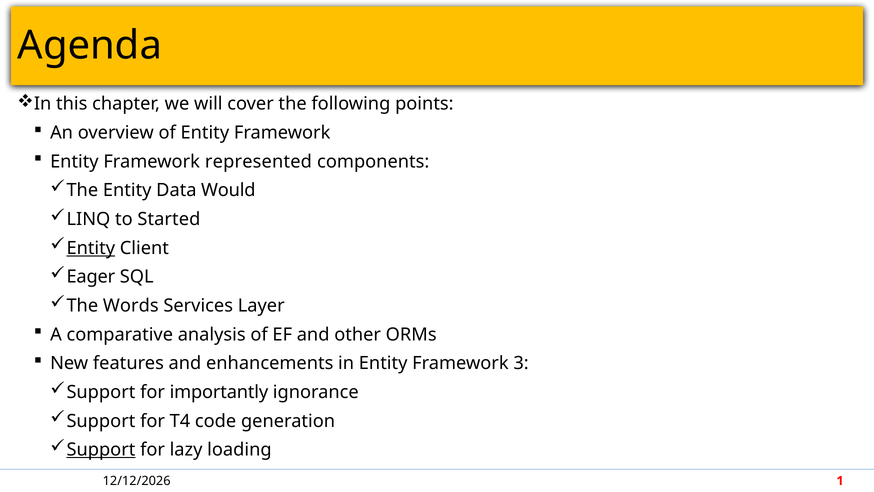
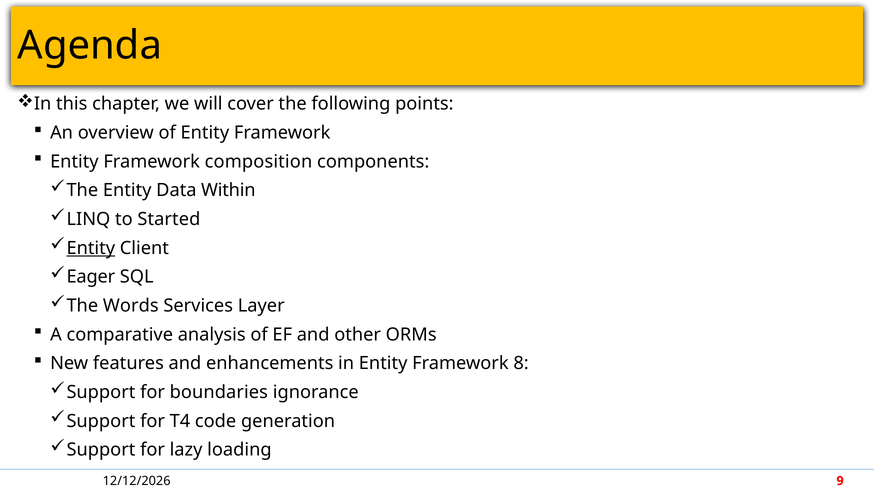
represented: represented -> composition (258, 161)
Would: Would -> Within (228, 190)
3: 3 -> 8 (521, 363)
importantly: importantly -> boundaries (219, 392)
Support underline: present -> none (101, 450)
1: 1 -> 9 (840, 481)
